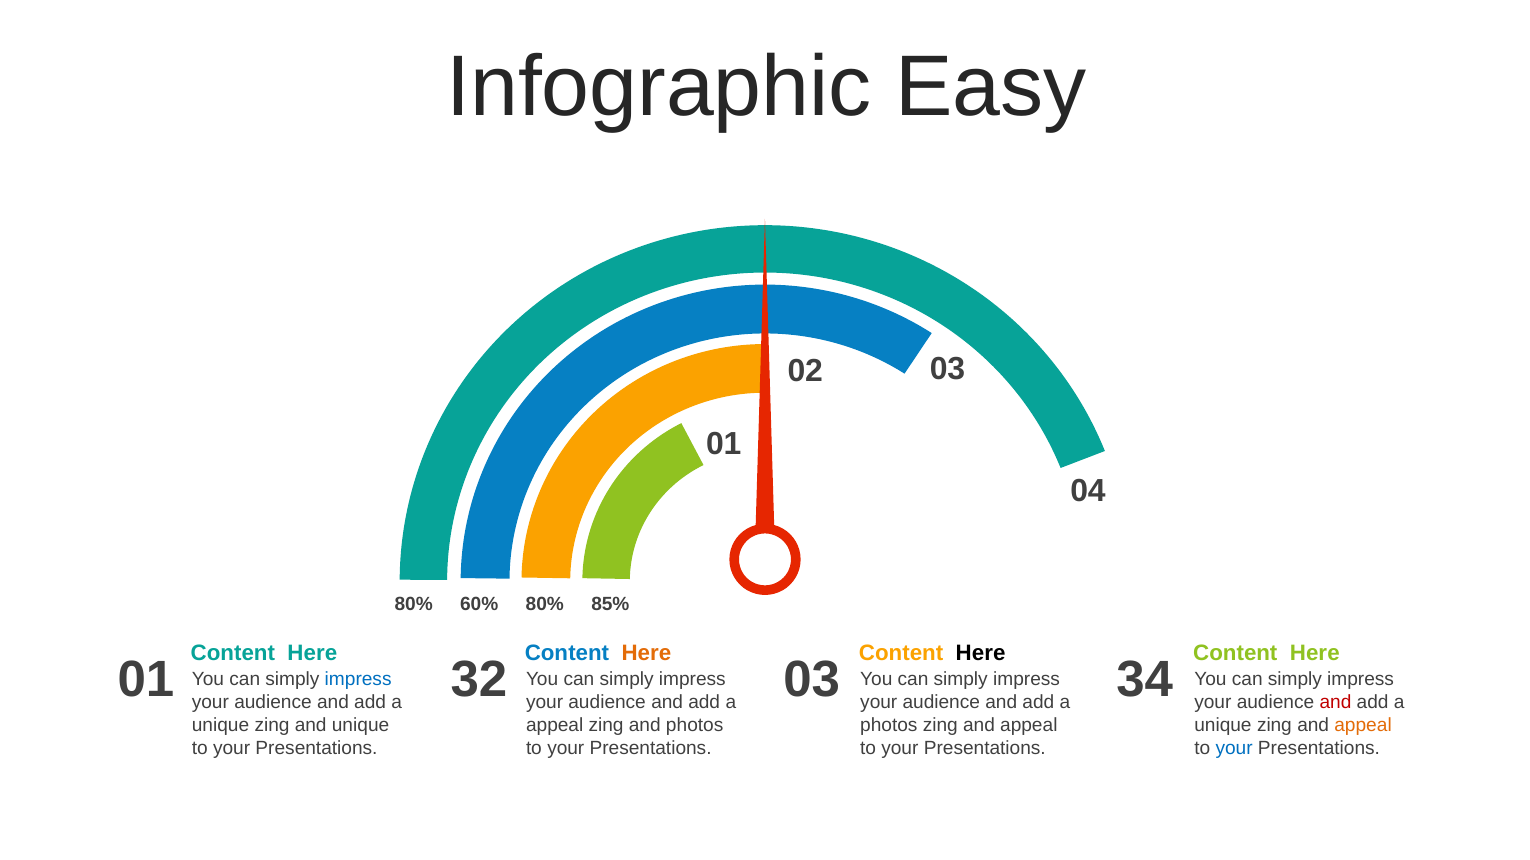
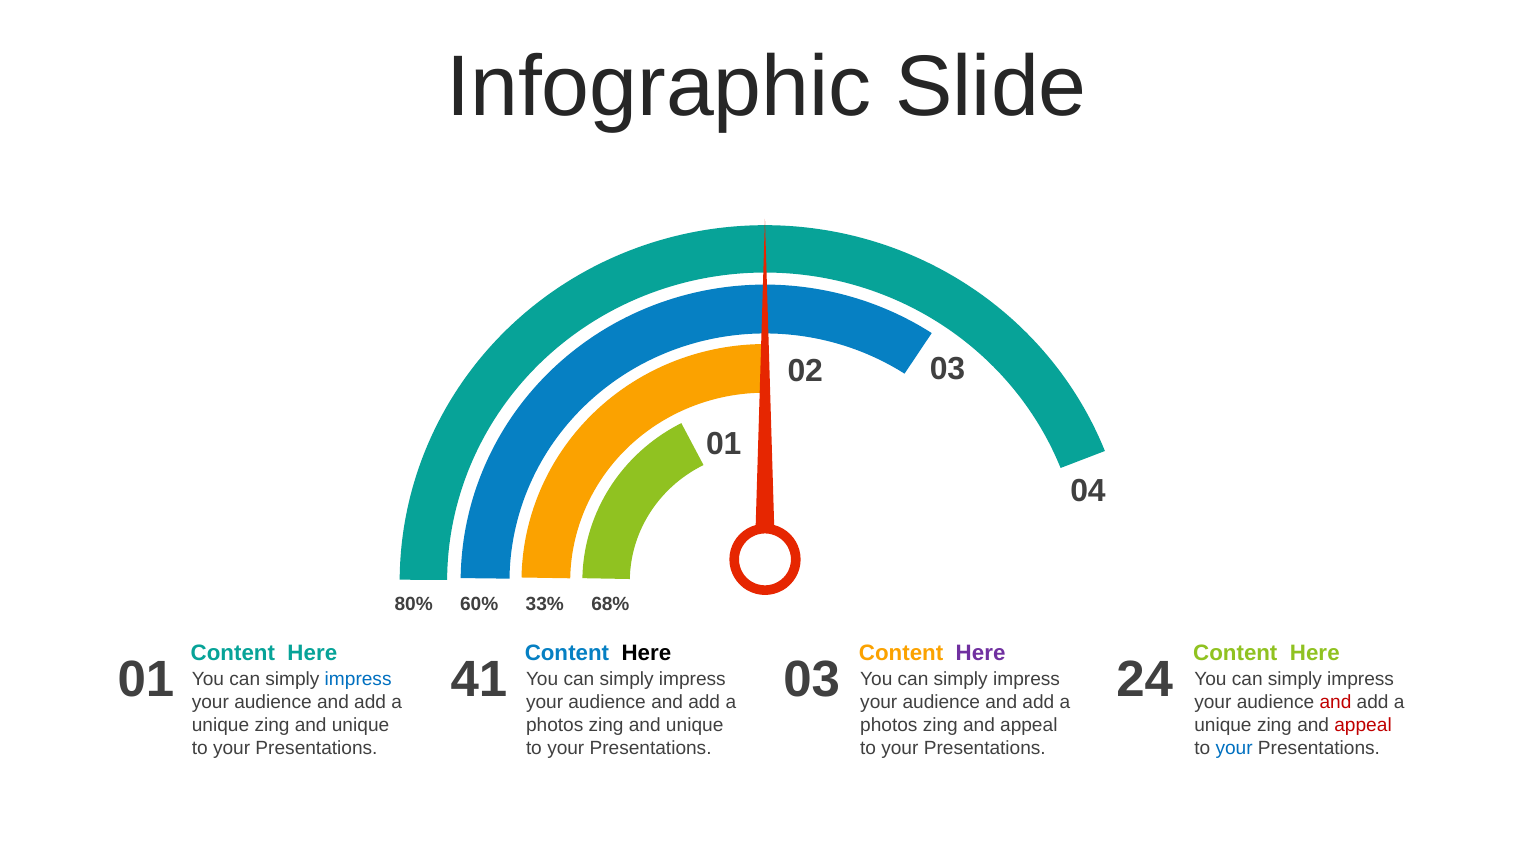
Easy: Easy -> Slide (991, 88)
80% 80%: 80% -> 33% (545, 605)
85%: 85% -> 68% (610, 605)
Here colour: orange -> black (646, 654)
Here colour: black -> purple (981, 654)
32: 32 -> 41 (479, 680)
34: 34 -> 24 (1145, 680)
appeal: appeal -> photos (555, 726)
photos: photos -> unique (695, 726)
appeal colour: orange -> red (1363, 726)
